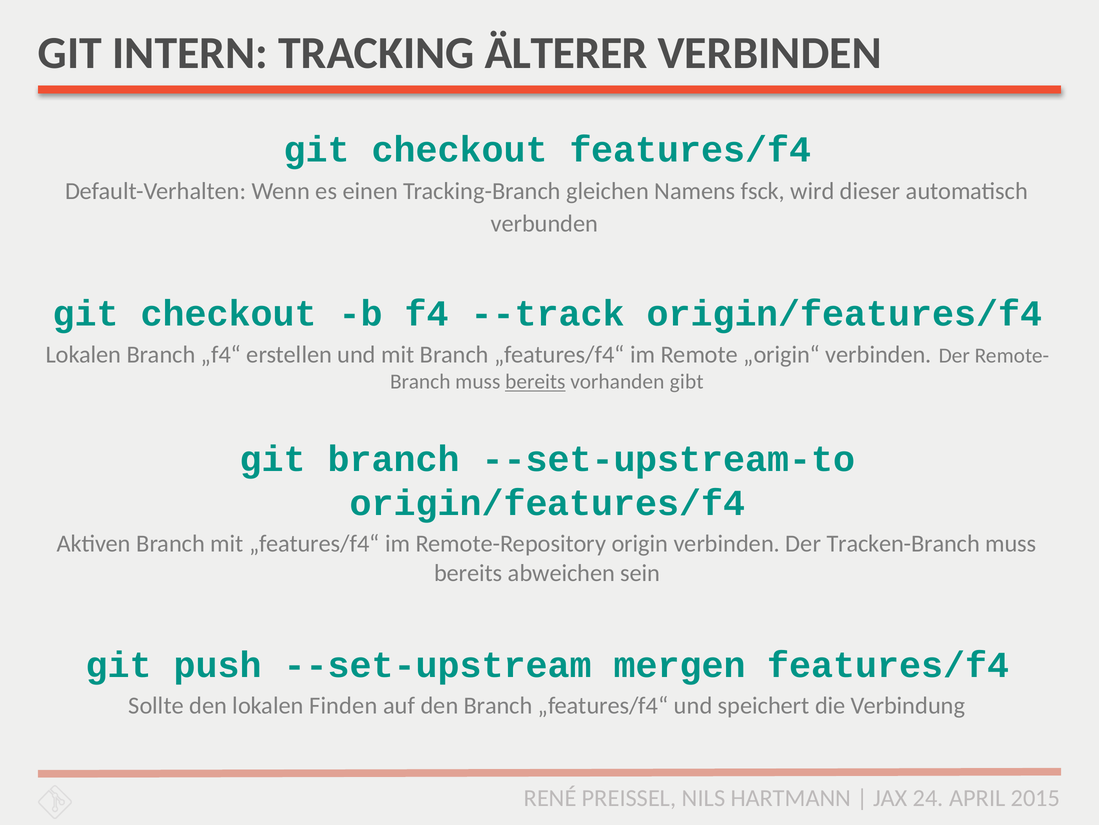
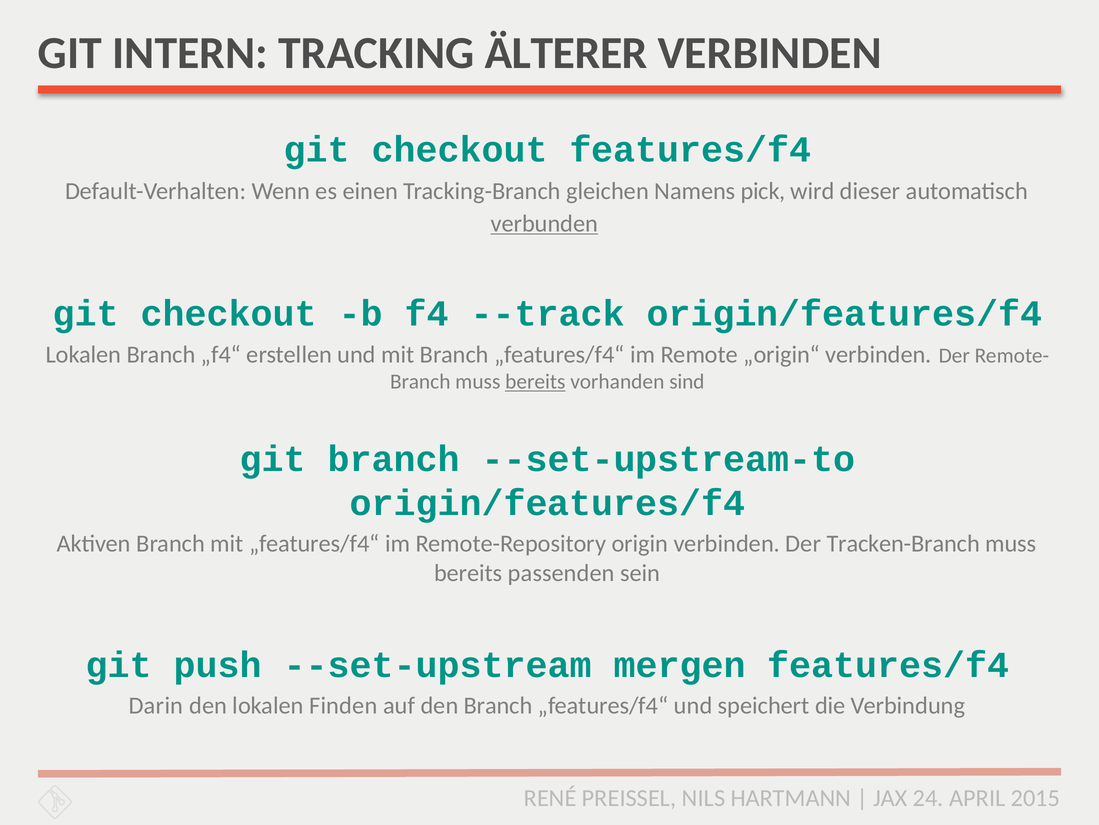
fsck: fsck -> pick (763, 191)
verbunden underline: none -> present (544, 223)
gibt: gibt -> sind (687, 381)
abweichen: abweichen -> passenden (561, 573)
Sollte: Sollte -> Darin (156, 705)
